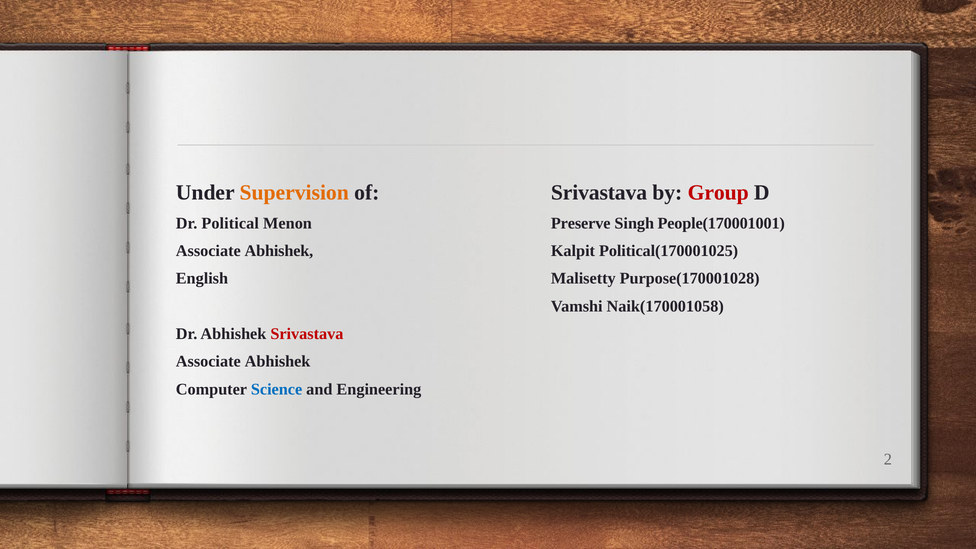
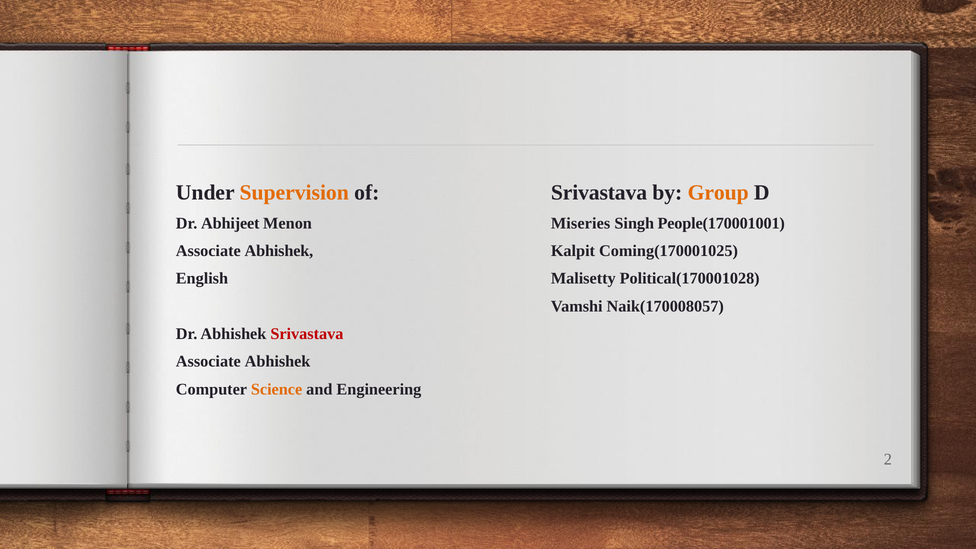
Group colour: red -> orange (718, 193)
Political: Political -> Abhijeet (230, 223)
Preserve: Preserve -> Miseries (581, 223)
Political(170001025: Political(170001025 -> Coming(170001025 (669, 251)
Purpose(170001028: Purpose(170001028 -> Political(170001028 (690, 279)
Naik(170001058: Naik(170001058 -> Naik(170008057 (665, 306)
Science colour: blue -> orange (277, 389)
